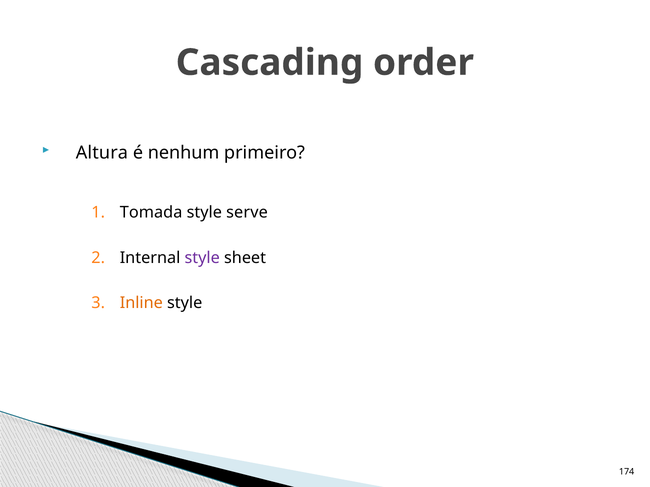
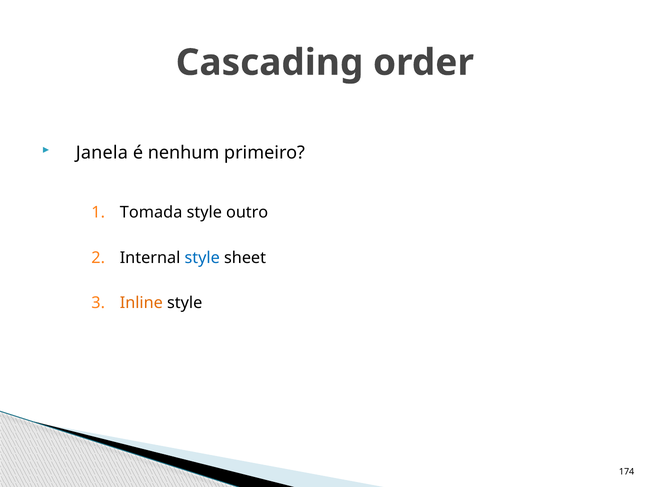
Altura: Altura -> Janela (102, 153)
serve: serve -> outro (247, 213)
style colour: purple -> blue (202, 258)
